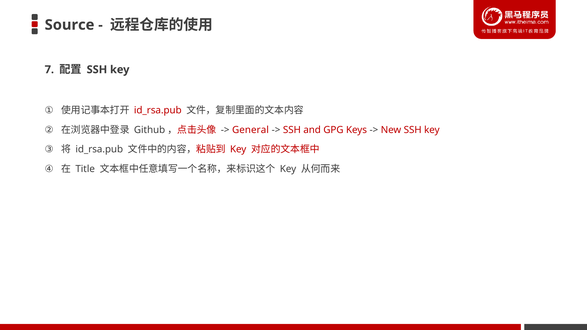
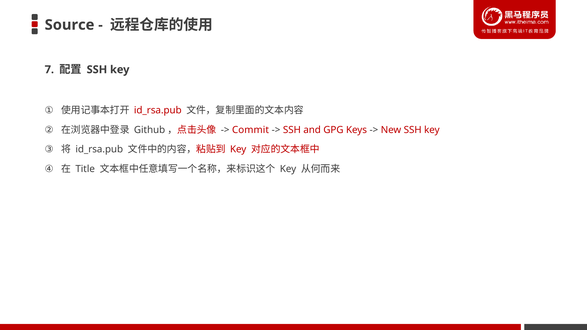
General: General -> Commit (250, 130)
